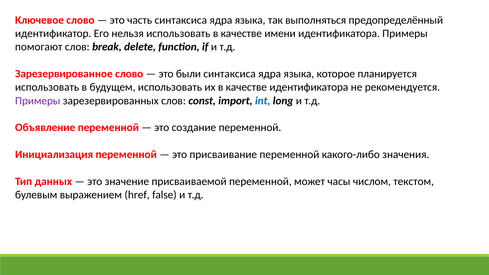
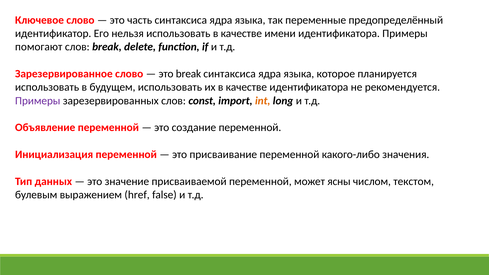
выполняться: выполняться -> переменные (316, 20)
это были: были -> break (188, 74)
int colour: blue -> orange (263, 101)
часы: часы -> ясны (339, 181)
